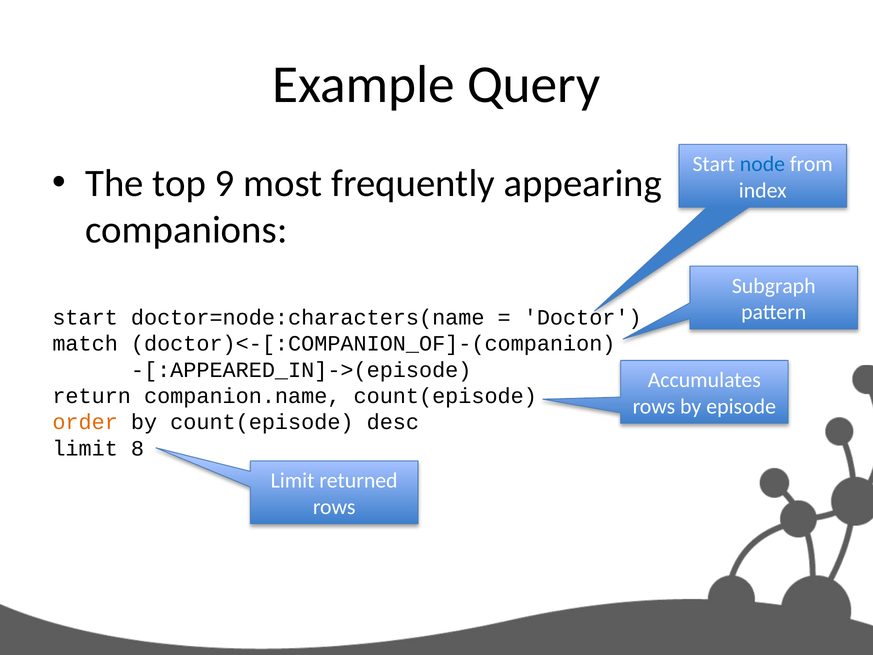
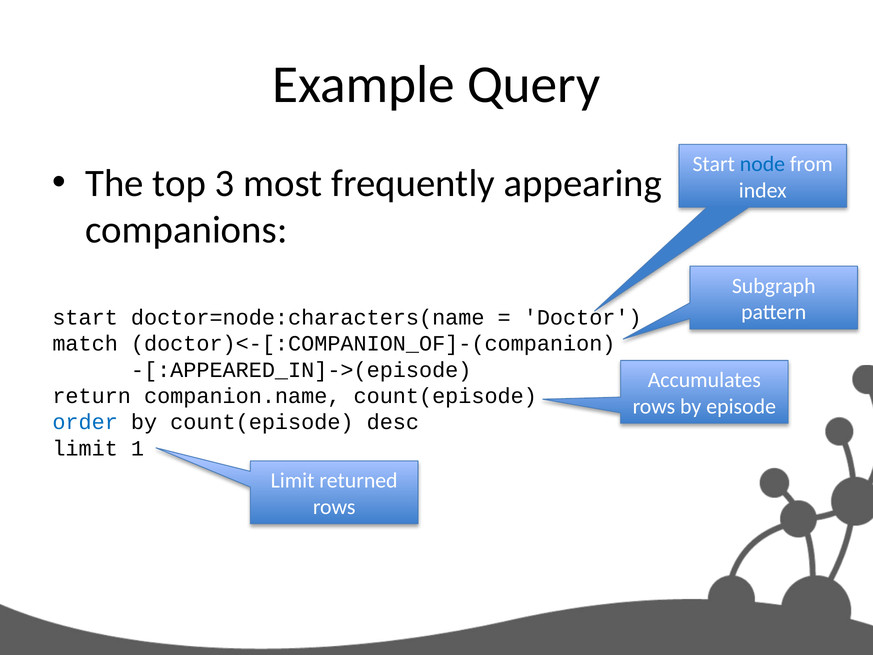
9: 9 -> 3 (225, 183)
order colour: orange -> blue (85, 422)
8: 8 -> 1 (137, 448)
